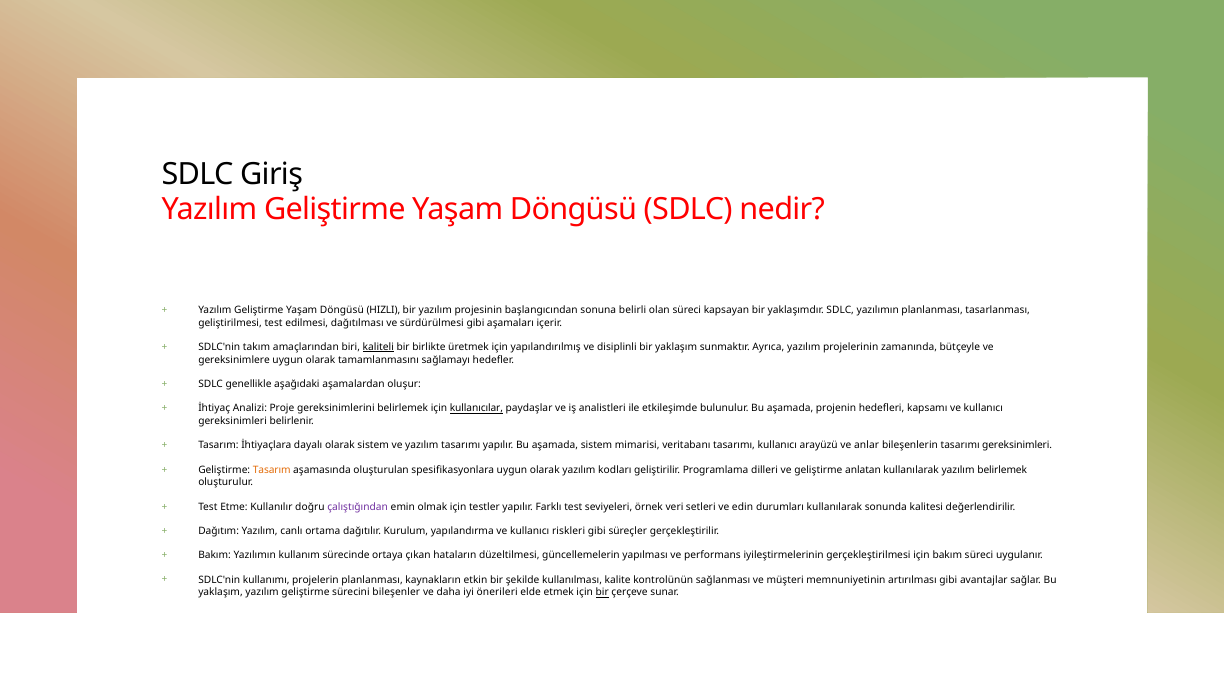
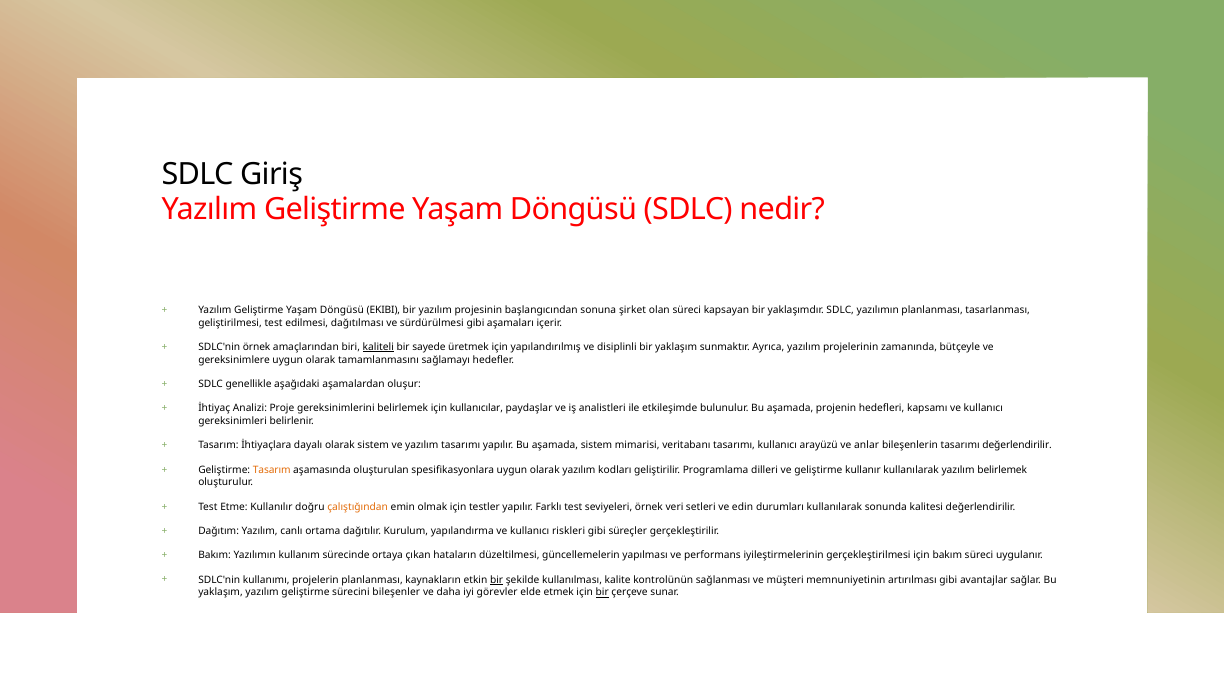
HIZLI: HIZLI -> EKIBI (383, 310)
belirli: belirli -> şirket (633, 310)
SDLC'nin takım: takım -> örnek (257, 347)
birlikte: birlikte -> sayede (429, 347)
kullanıcılar underline: present -> none (476, 409)
tasarımı gereksinimleri: gereksinimleri -> değerlendirilir (1017, 446)
anlatan: anlatan -> kullanır (863, 470)
çalıştığından colour: purple -> orange (358, 507)
bir underline: none -> present (497, 580)
önerileri: önerileri -> görevler (497, 593)
